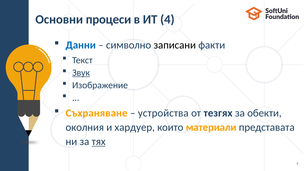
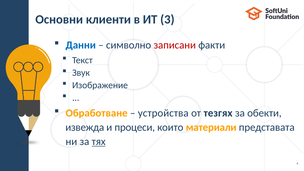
процеси: процеси -> клиенти (108, 19)
ИТ 4: 4 -> 3 (167, 19)
записани colour: black -> red (175, 45)
Звук underline: present -> none (81, 73)
Съхраняване: Съхраняване -> Обработване (97, 113)
околния: околния -> извежда (85, 127)
хардуер: хардуер -> процеси (135, 127)
